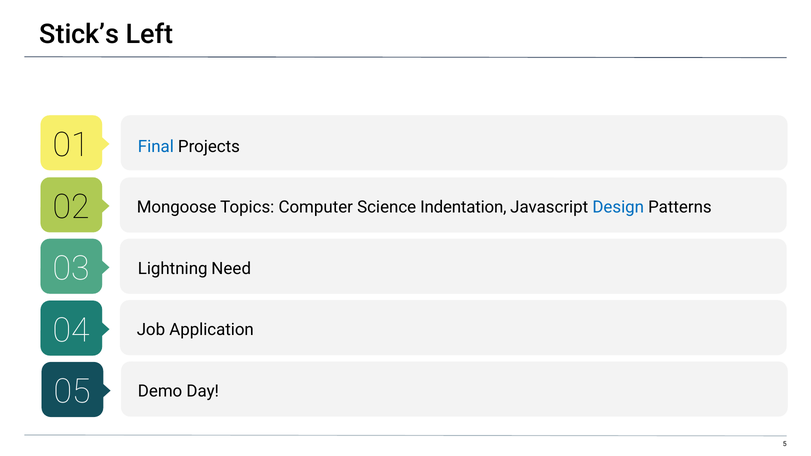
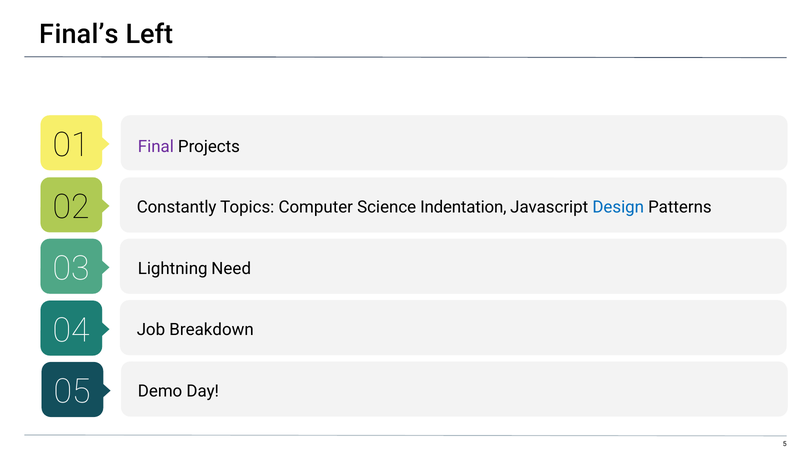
Stick’s: Stick’s -> Final’s (79, 34)
Final colour: blue -> purple (156, 147)
Mongoose: Mongoose -> Constantly (177, 207)
Application: Application -> Breakdown (212, 330)
